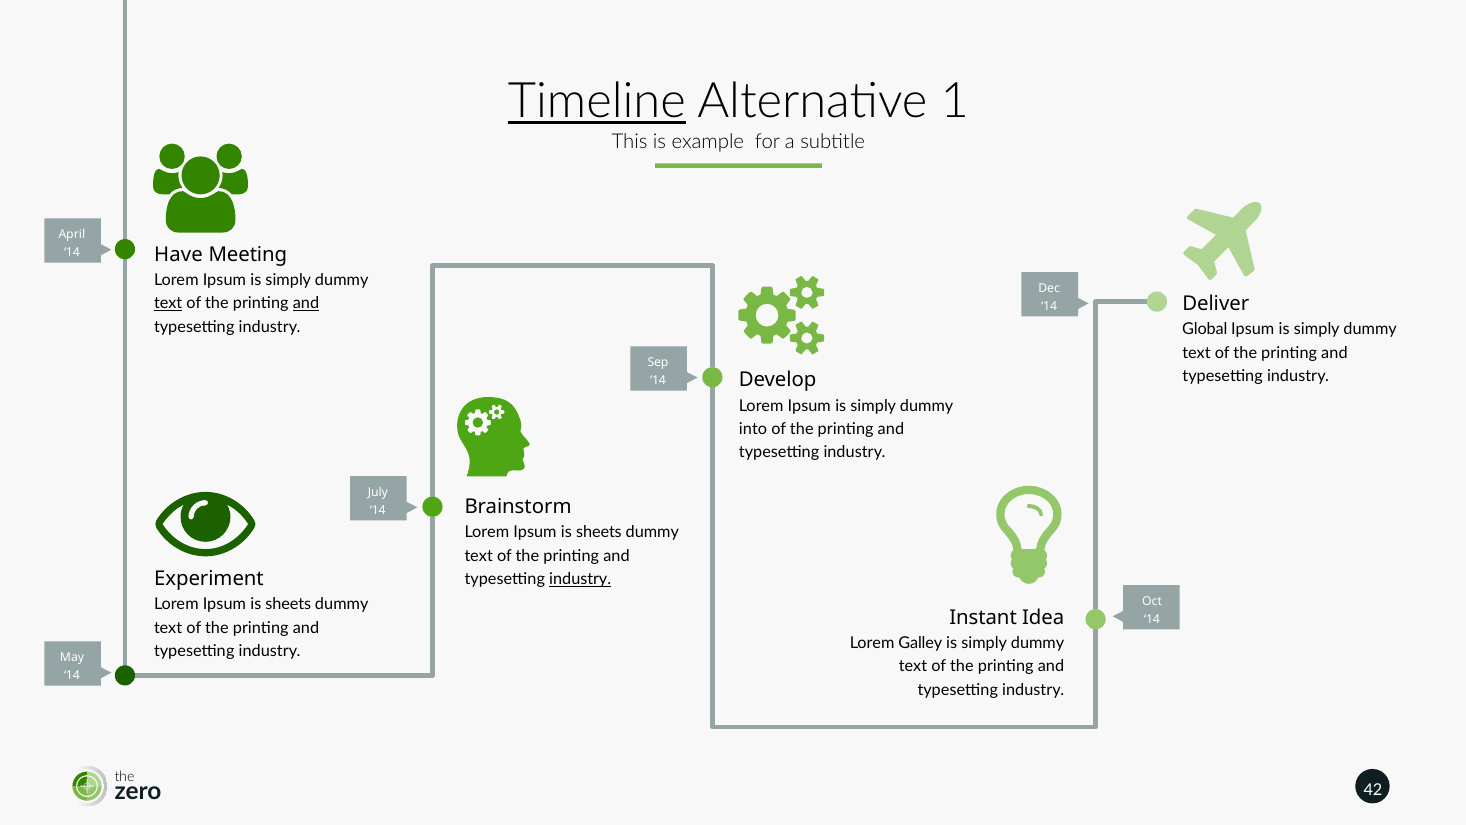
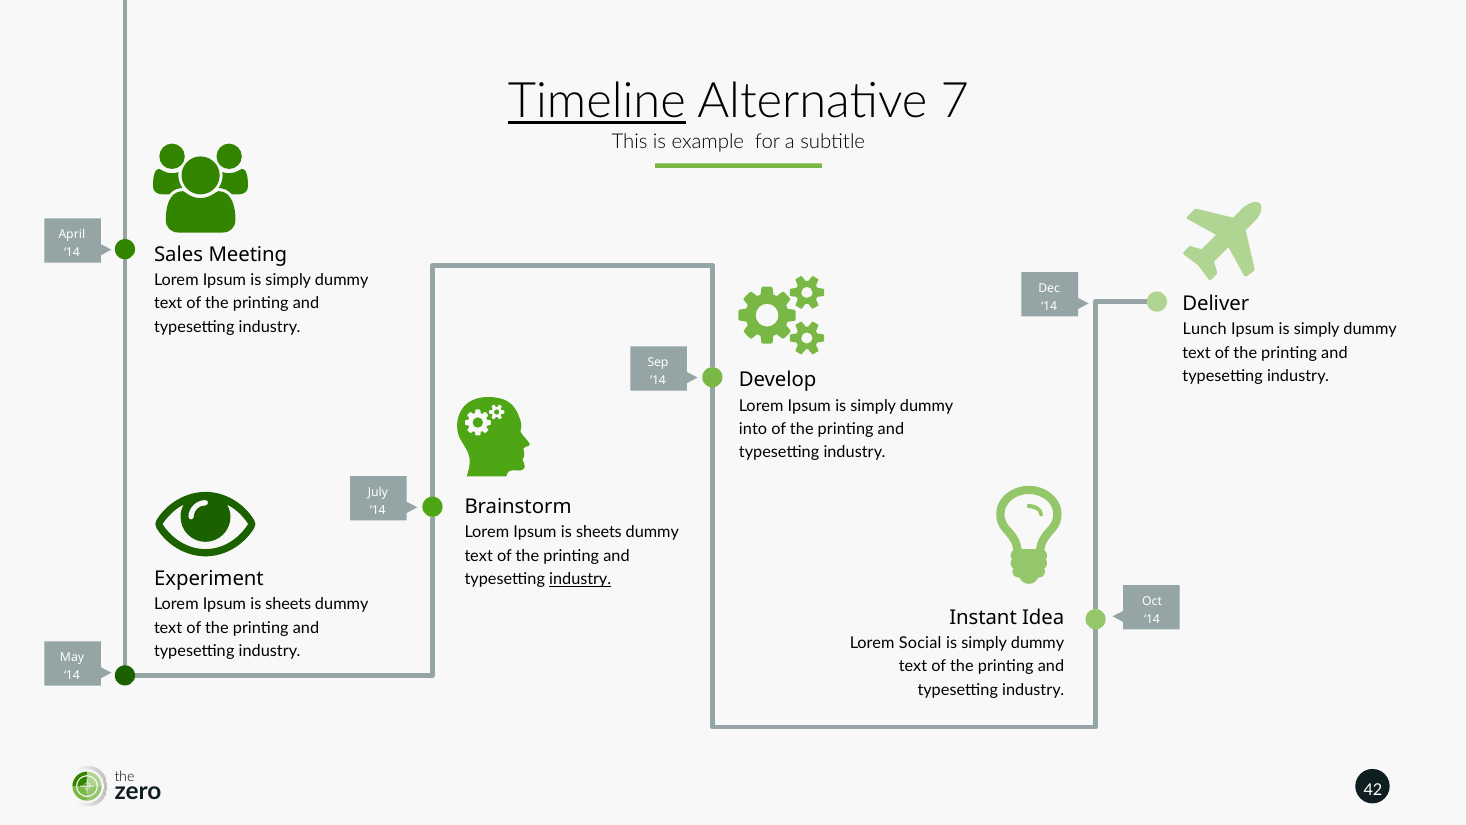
1: 1 -> 7 (955, 102)
Have: Have -> Sales (179, 254)
text underline: present -> none (168, 303)
and underline: present -> none (306, 303)
Global: Global -> Lunch (1205, 329)
Galley: Galley -> Social (920, 643)
